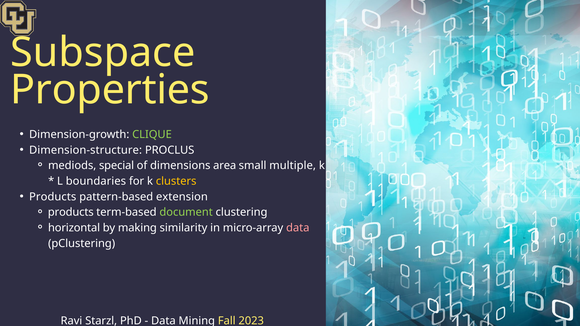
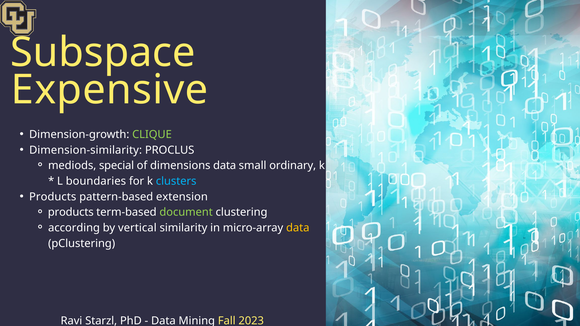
Properties: Properties -> Expensive (110, 90)
Dimension-structure: Dimension-structure -> Dimension-similarity (86, 150)
dimensions area: area -> data (225, 166)
multiple: multiple -> ordinary (293, 166)
clusters colour: yellow -> light blue (176, 181)
horizontal: horizontal -> according (74, 228)
making: making -> vertical (137, 228)
data colour: pink -> yellow (298, 228)
